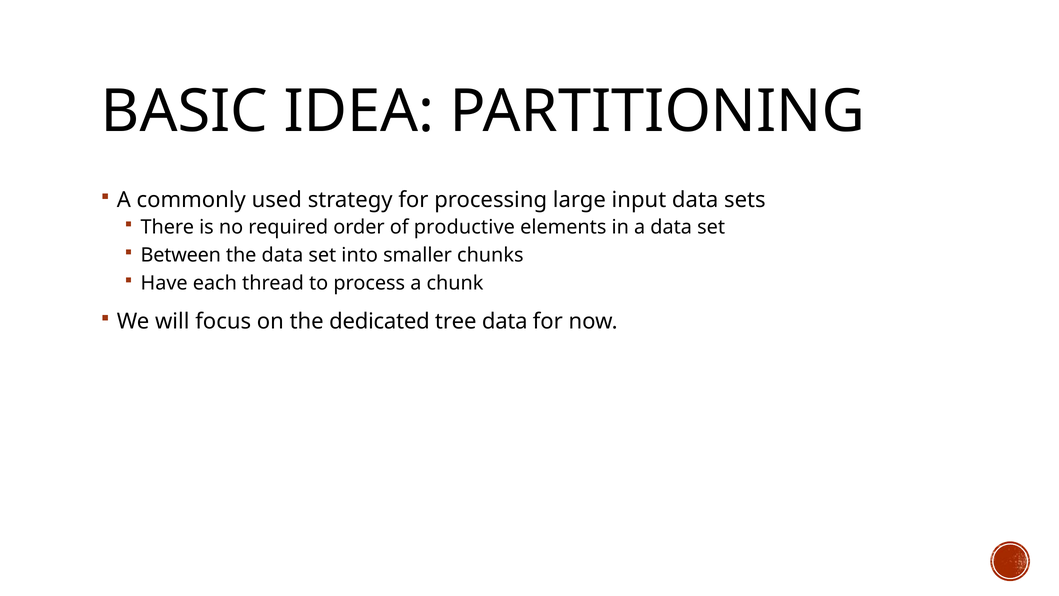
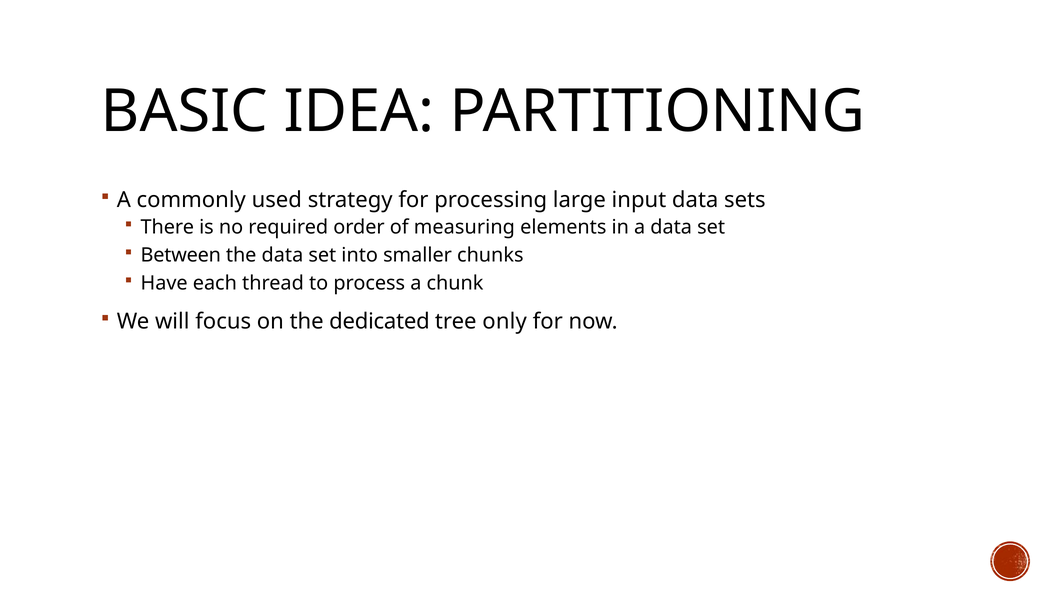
productive: productive -> measuring (464, 227)
tree data: data -> only (505, 321)
